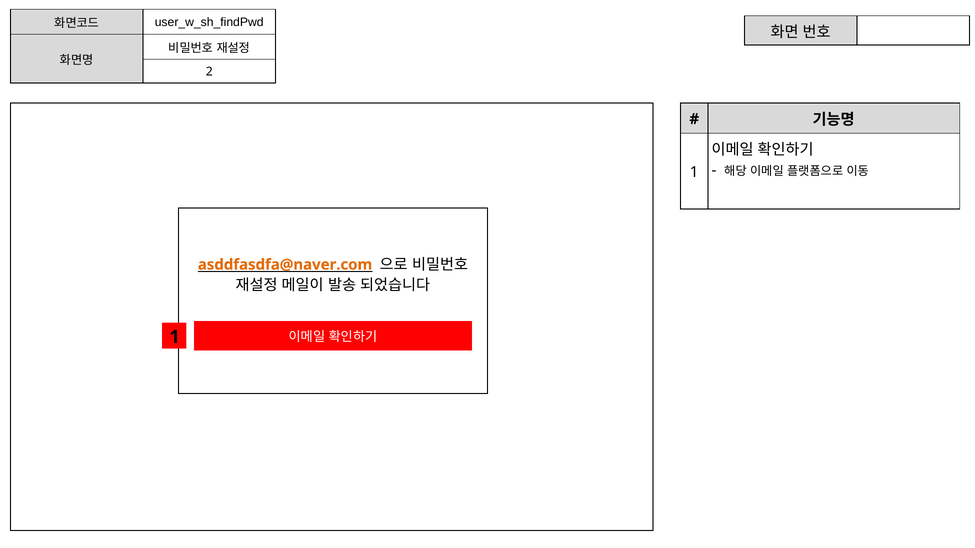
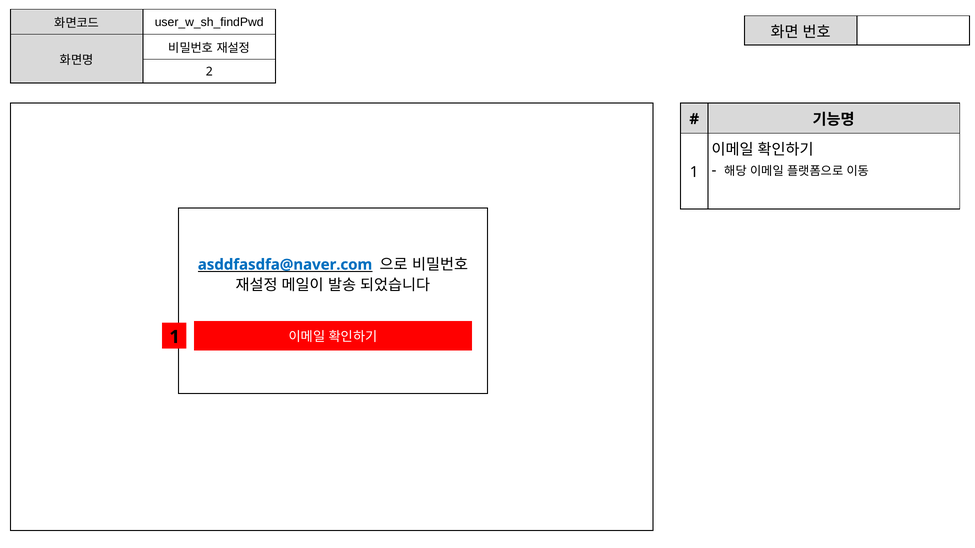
asddfasdfa@naver.com colour: orange -> blue (285, 265)
